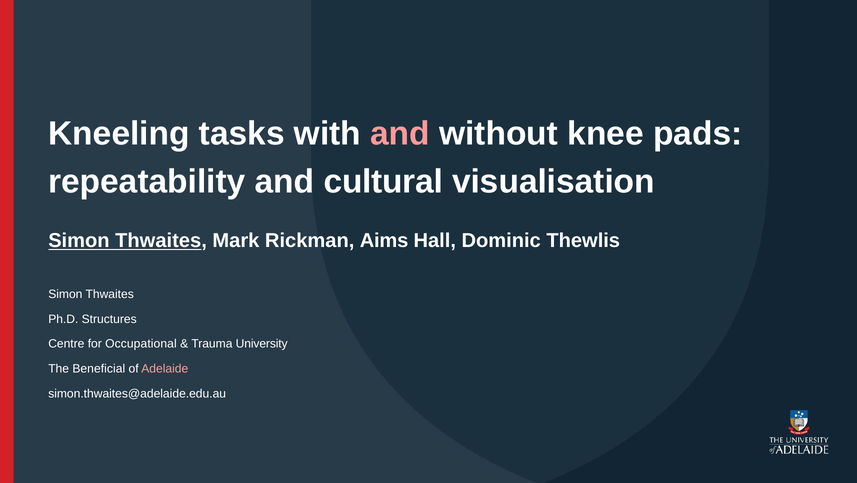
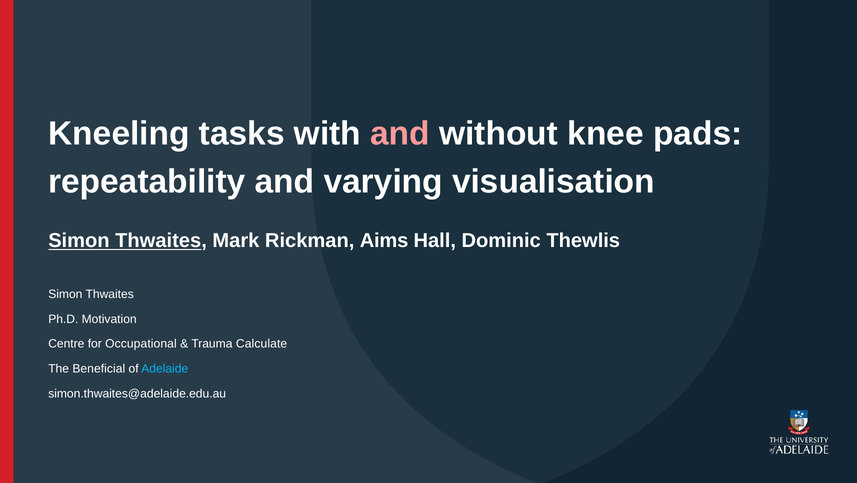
cultural: cultural -> varying (383, 182)
Structures: Structures -> Motivation (109, 319)
University: University -> Calculate (262, 344)
Adelaide colour: pink -> light blue (165, 369)
